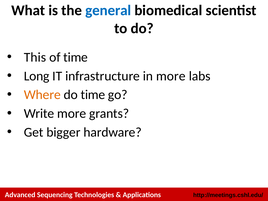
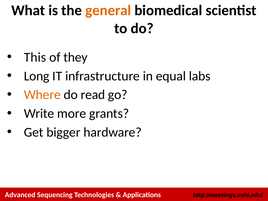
general colour: blue -> orange (108, 10)
of time: time -> they (76, 57)
in more: more -> equal (171, 76)
do time: time -> read (93, 95)
